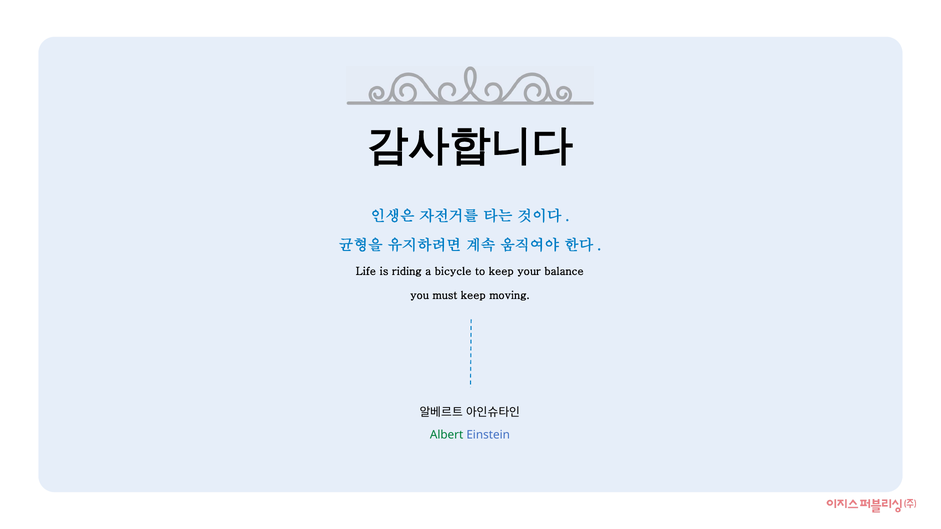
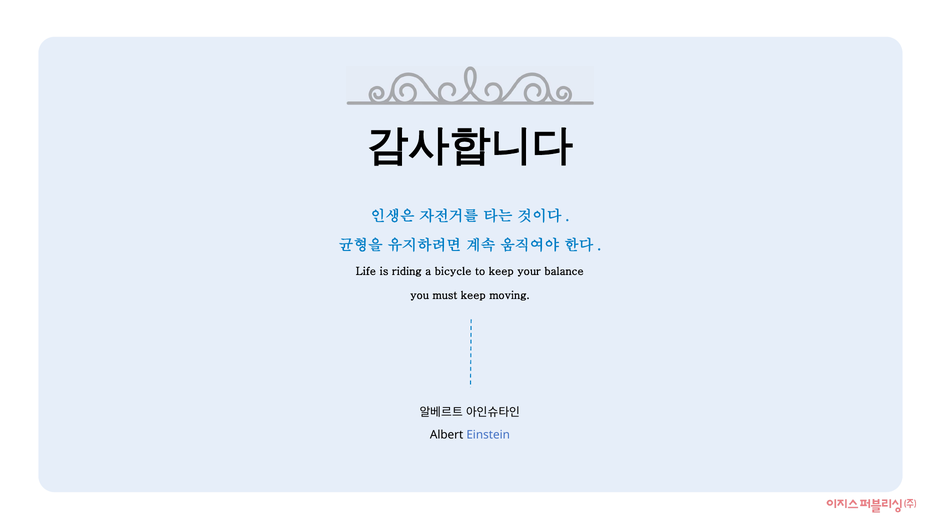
Albert colour: green -> black (447, 435)
